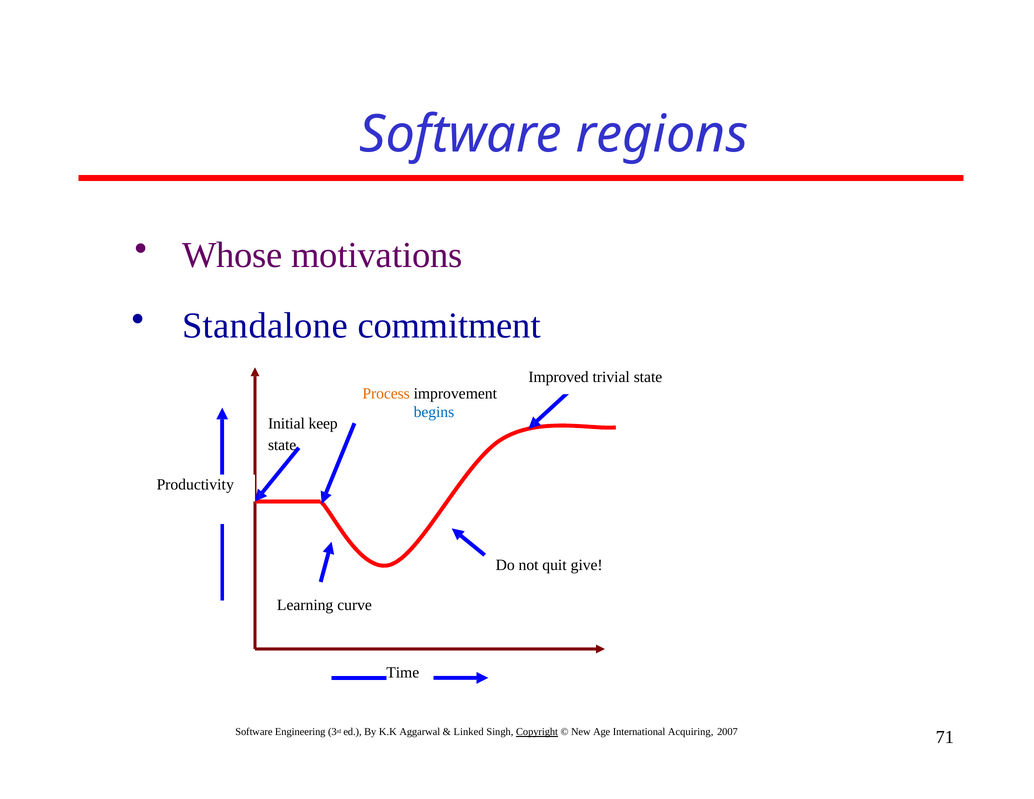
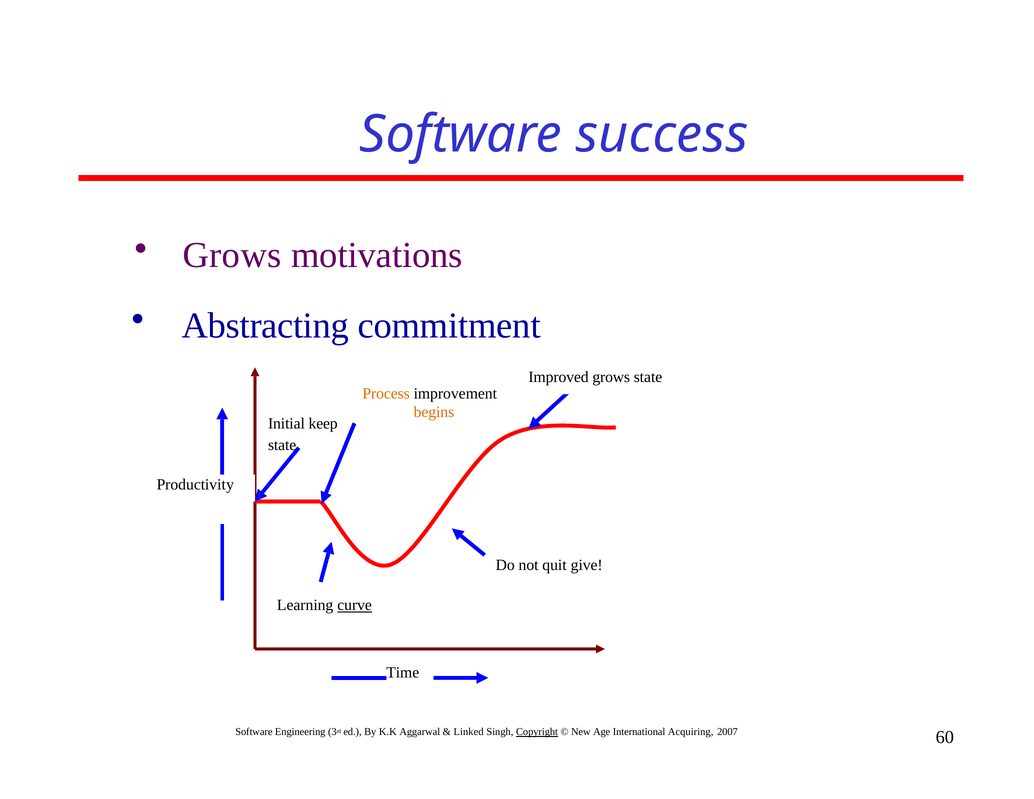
regions: regions -> success (662, 135)
Whose: Whose -> Grows (232, 255)
Standalone: Standalone -> Abstracting (265, 326)
Improved trivial: trivial -> grows (611, 377)
begins colour: blue -> orange (434, 412)
curve underline: none -> present (355, 605)
71: 71 -> 60 (945, 737)
